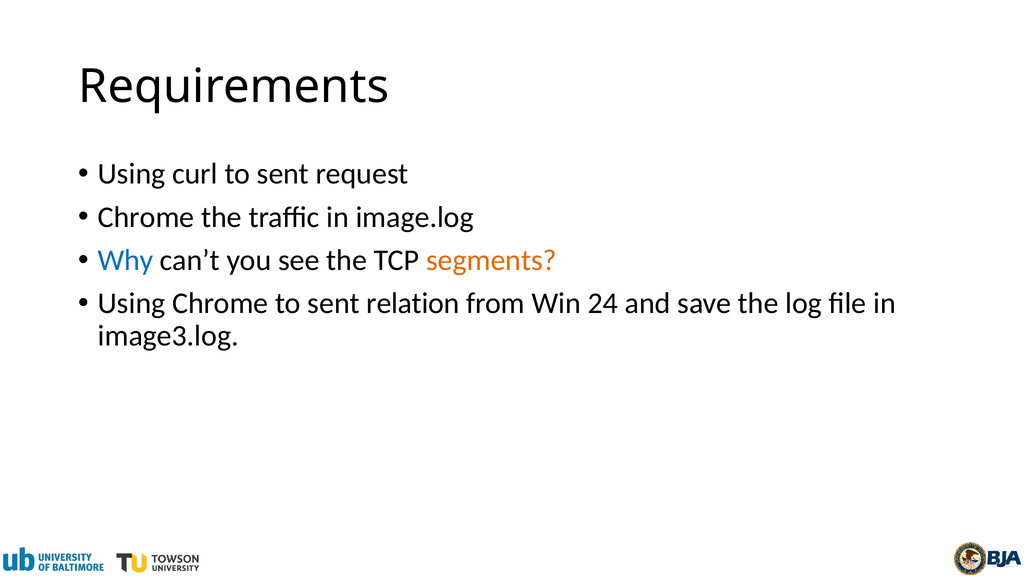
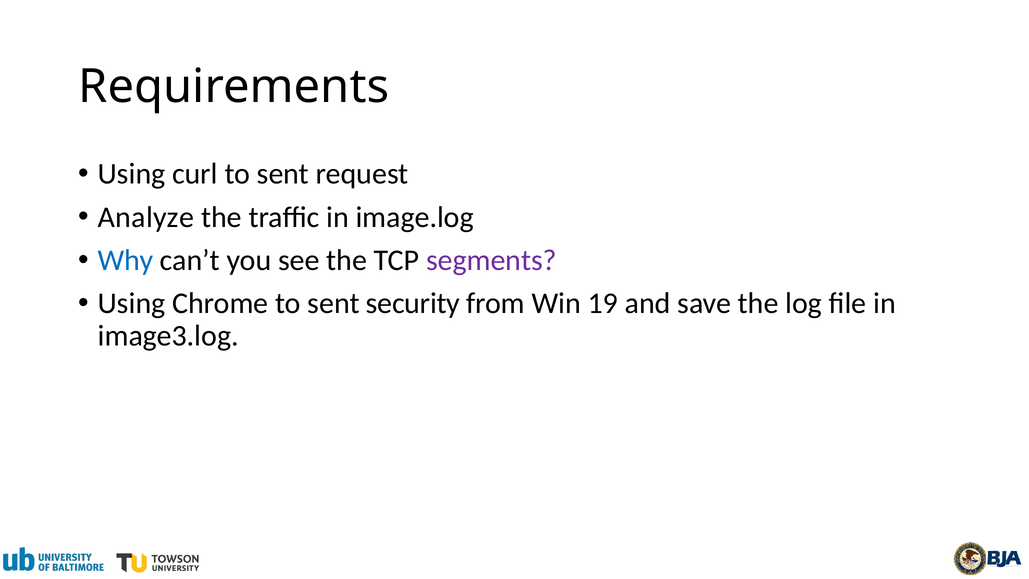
Chrome: Chrome -> Analyze (146, 217)
segments colour: orange -> purple (491, 260)
relation: relation -> security (413, 303)
24: 24 -> 19 (603, 303)
